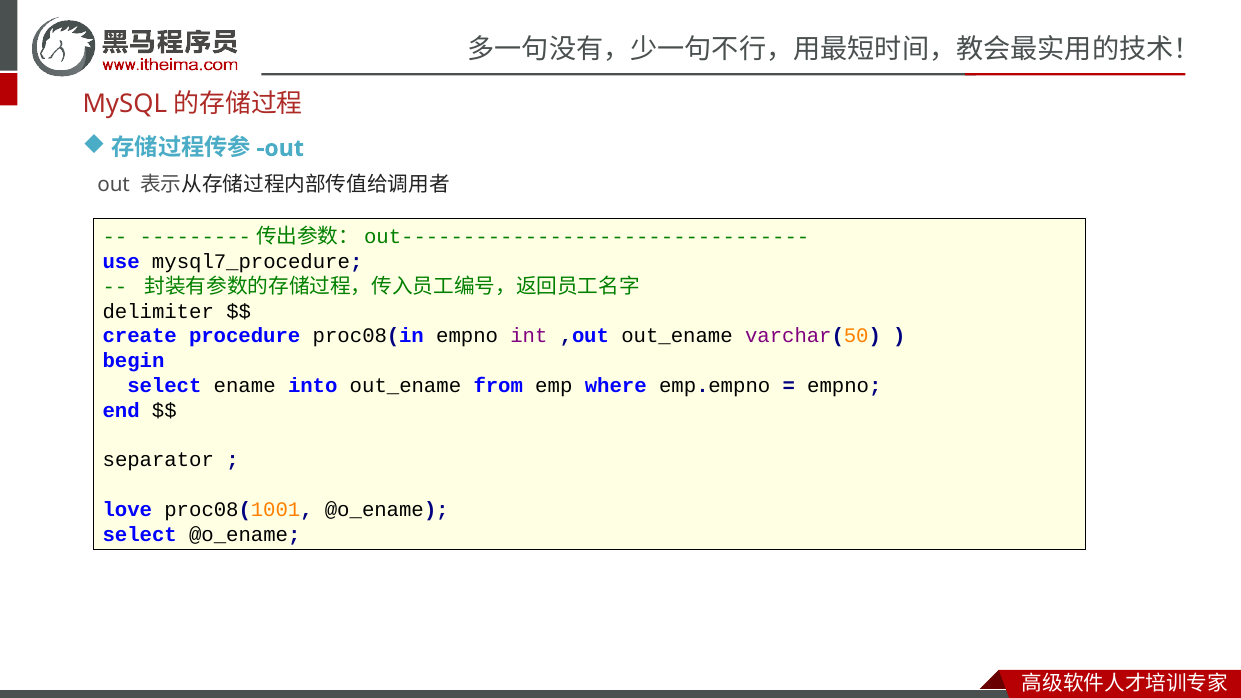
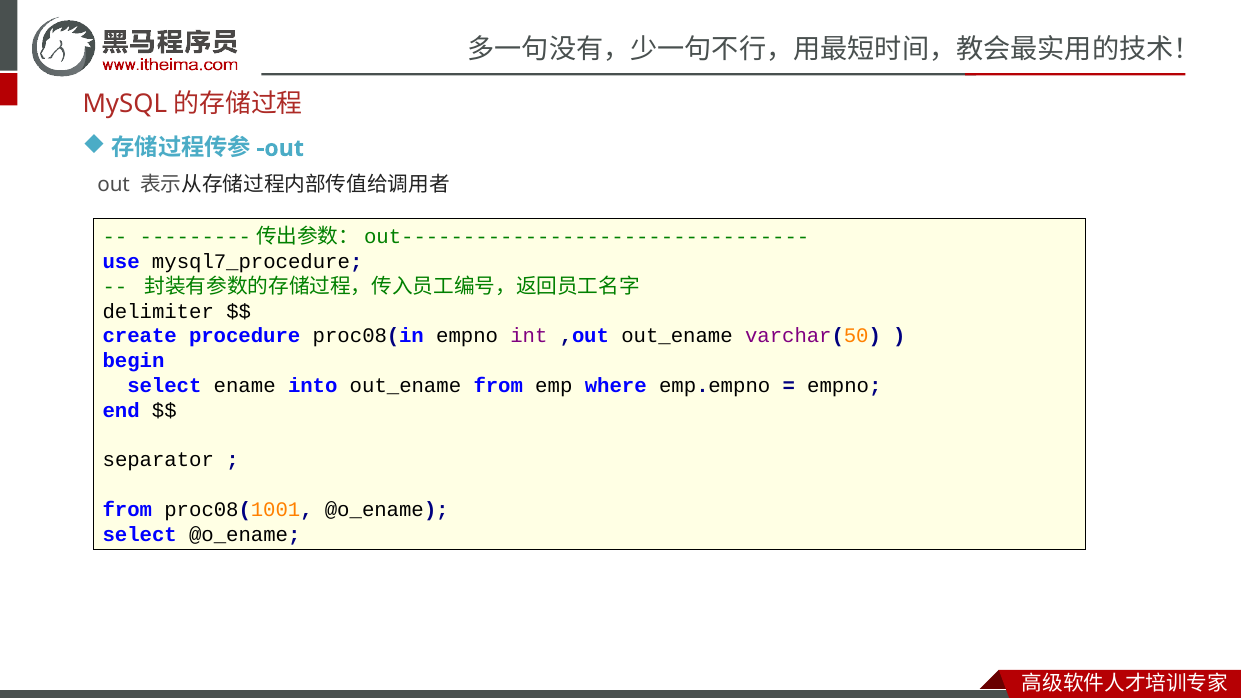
love: love -> from (127, 510)
